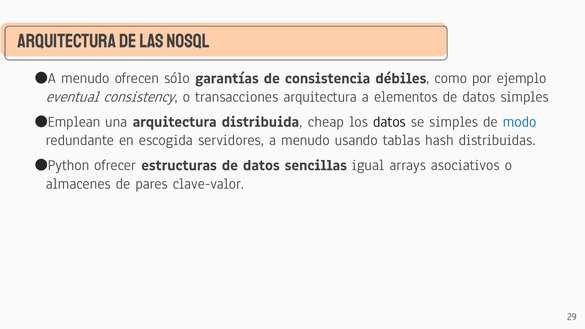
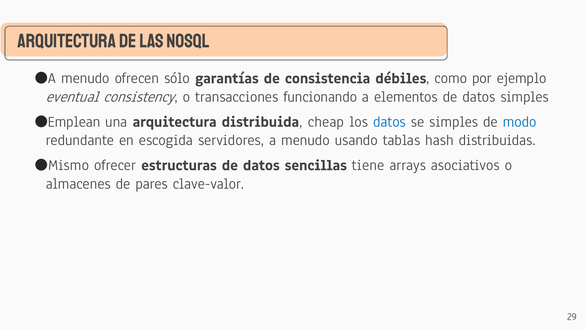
transacciones arquitectura: arquitectura -> funcionando (320, 97)
datos colour: black -> blue (389, 122)
Python: Python -> Mismo (69, 165)
igual: igual -> tiene (368, 165)
